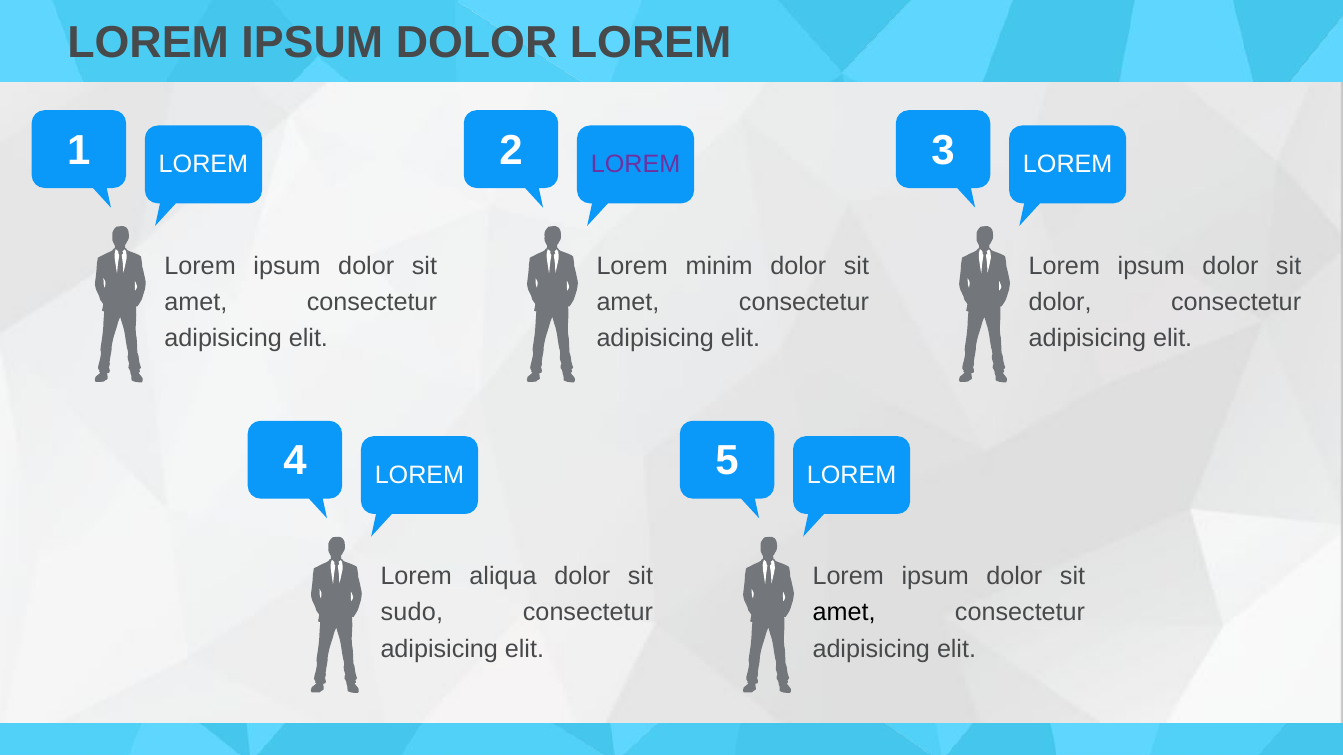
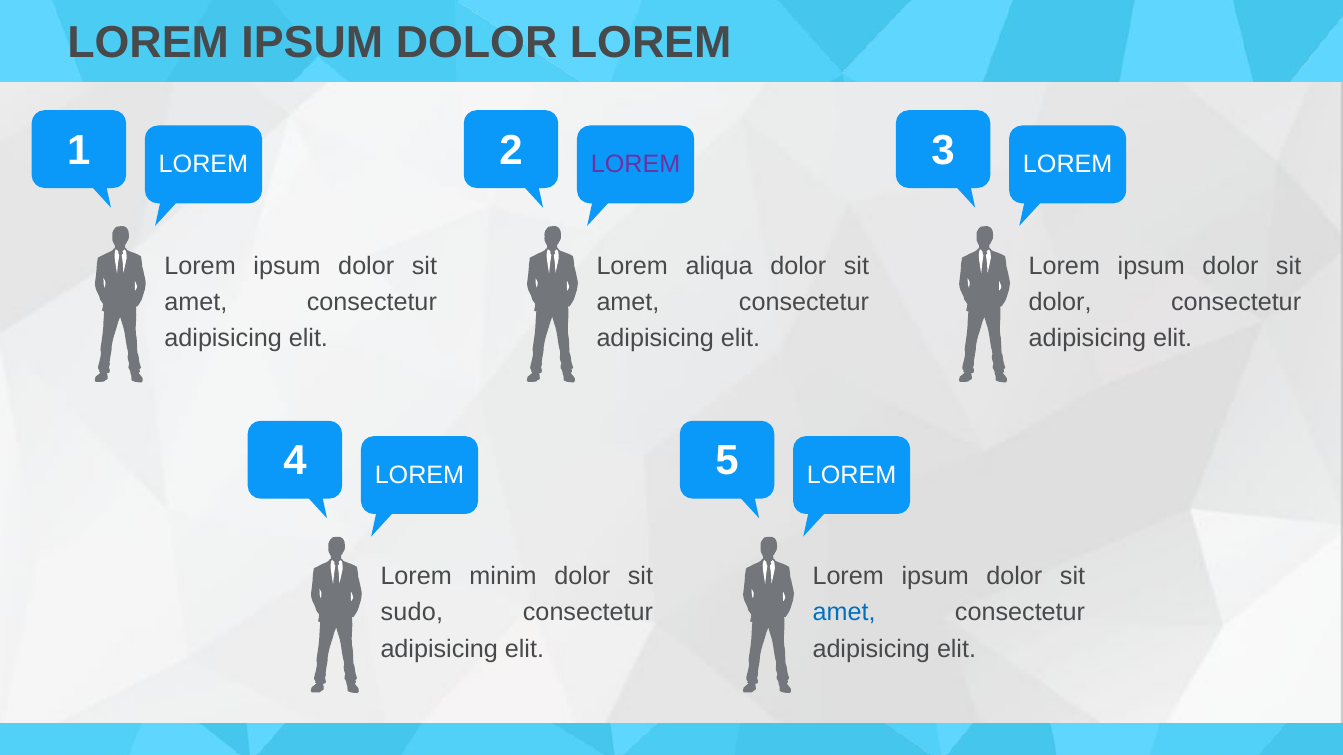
minim: minim -> aliqua (719, 266)
aliqua: aliqua -> minim (503, 577)
amet colour: black -> blue (844, 613)
